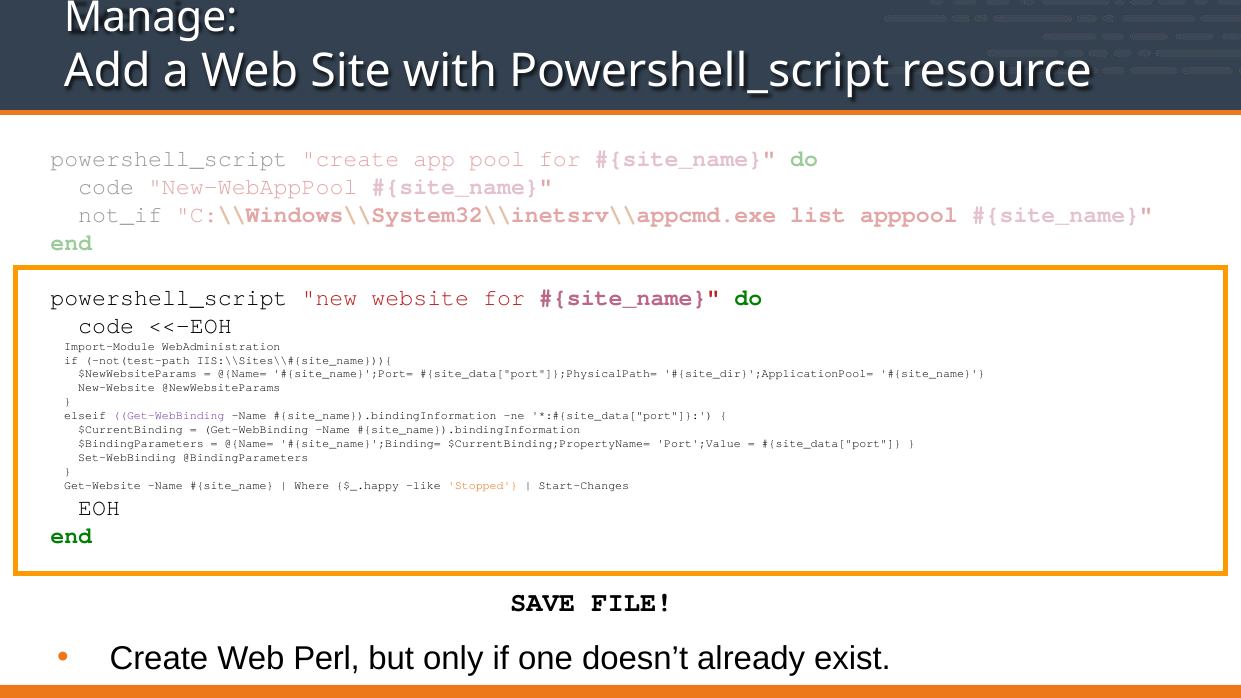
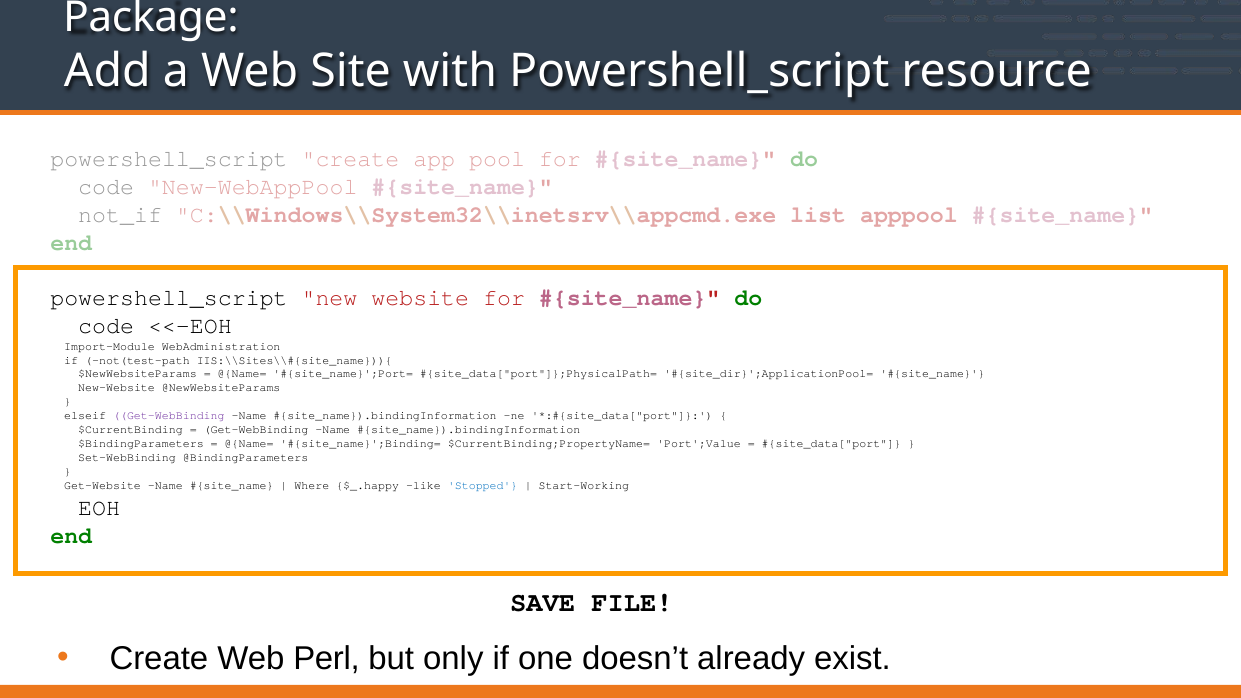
Manage: Manage -> Package (151, 18)
Stopped colour: orange -> blue (483, 486)
Start-Changes: Start-Changes -> Start-Working (584, 486)
